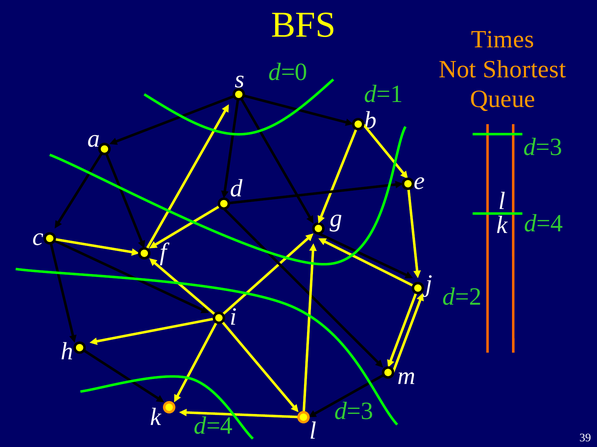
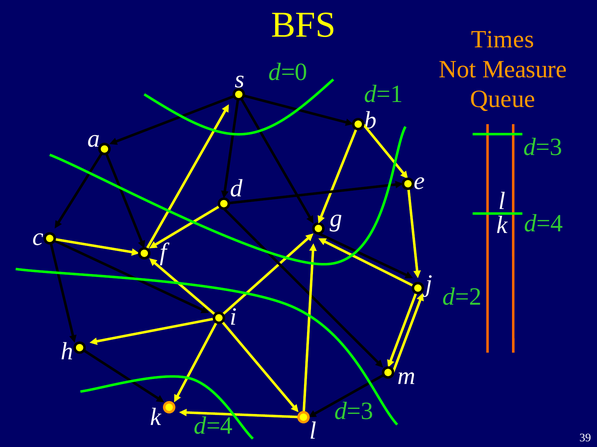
Shortest: Shortest -> Measure (525, 69)
